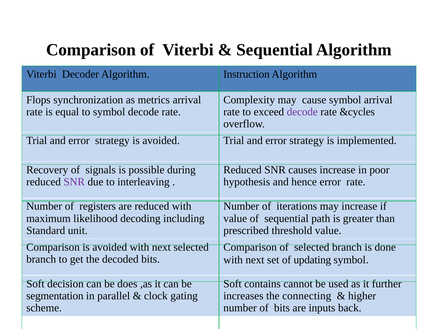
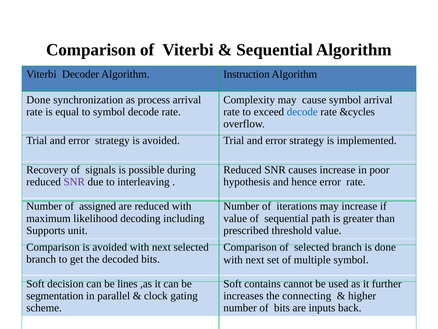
Flops: Flops -> Done (38, 100)
metrics: metrics -> process (154, 100)
decode colour: purple -> blue (302, 112)
registers: registers -> assigned (98, 206)
Standard: Standard -> Supports (46, 230)
updating: updating -> multiple (312, 260)
does: does -> lines (127, 283)
